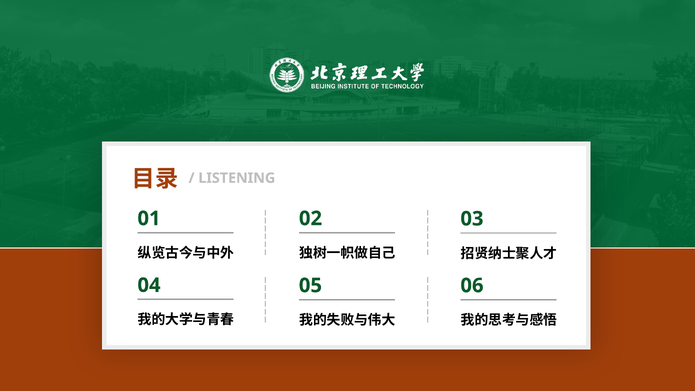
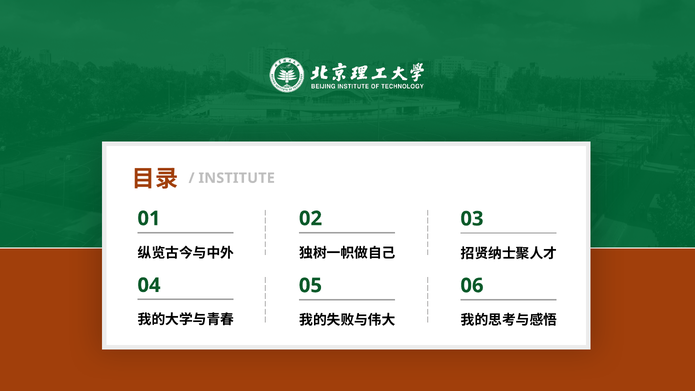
LISTENING: LISTENING -> INSTITUTE (237, 178)
